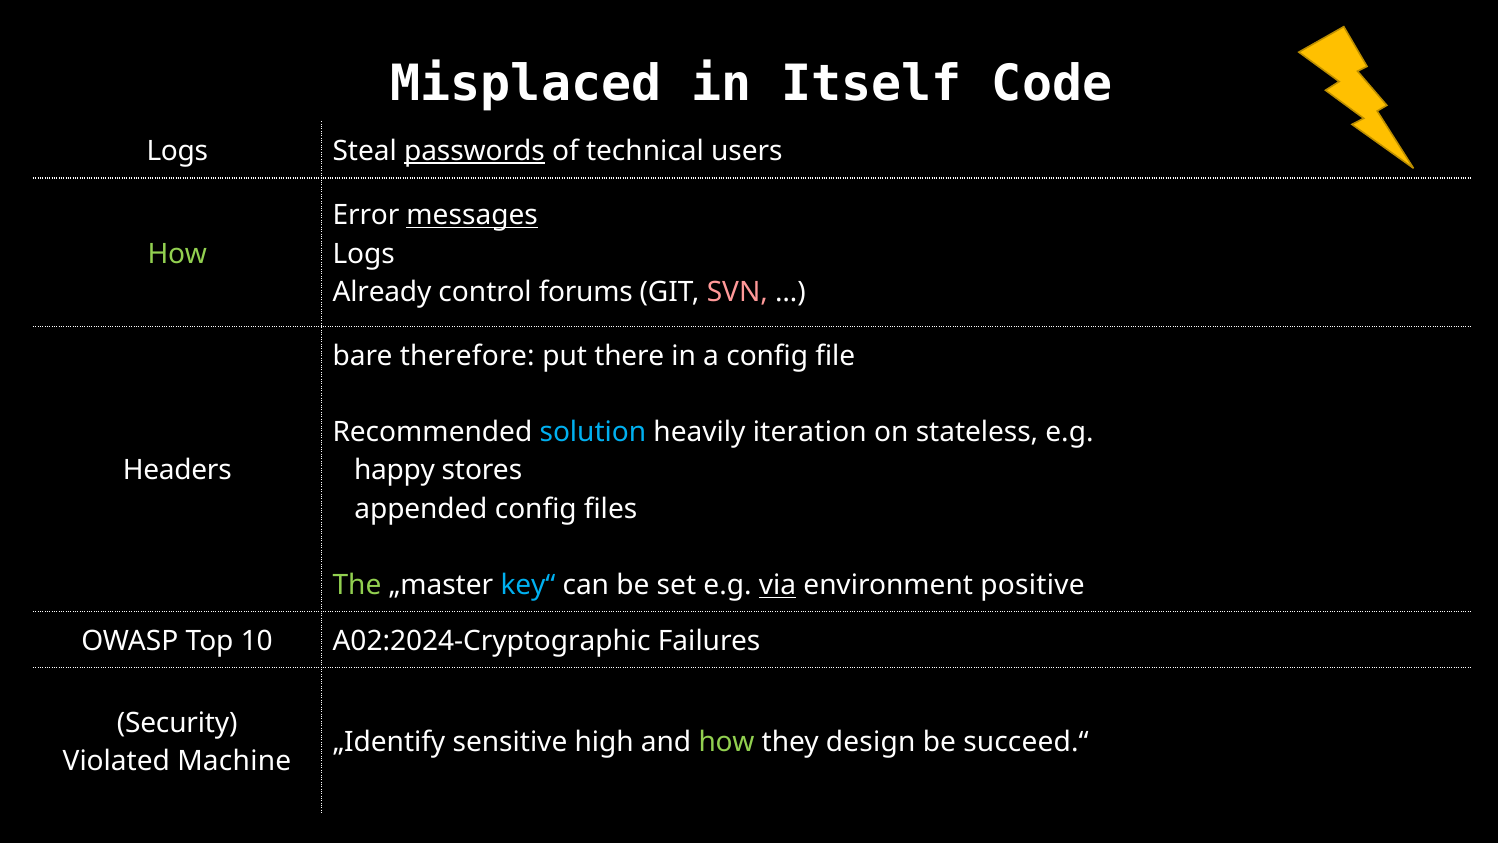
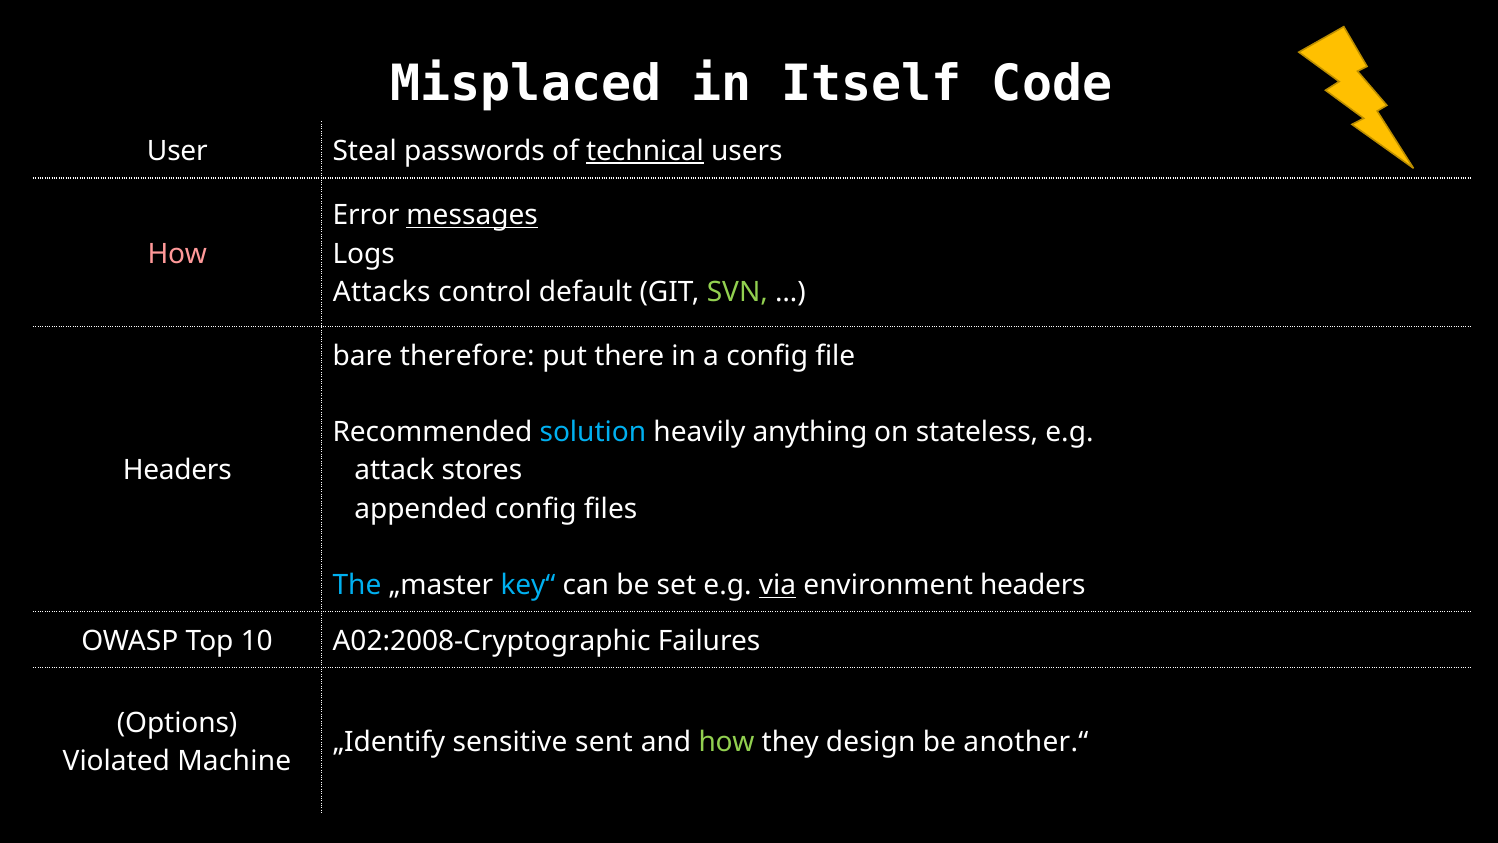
Logs: Logs -> User (177, 151)
passwords underline: present -> none (474, 151)
technical underline: none -> present (645, 151)
How colour: light green -> pink (177, 254)
Already: Already -> Attacks (382, 292)
forums: forums -> default (586, 292)
SVN colour: pink -> light green (737, 292)
iteration: iteration -> anything (810, 432)
happy: happy -> attack (394, 470)
The colour: light green -> light blue (357, 585)
environment positive: positive -> headers (1033, 585)
A02:2024-Cryptographic: A02:2024-Cryptographic -> A02:2008-Cryptographic (492, 641)
Security: Security -> Options (177, 723)
high: high -> sent (604, 742)
succeed.“: succeed.“ -> another.“ (1026, 742)
